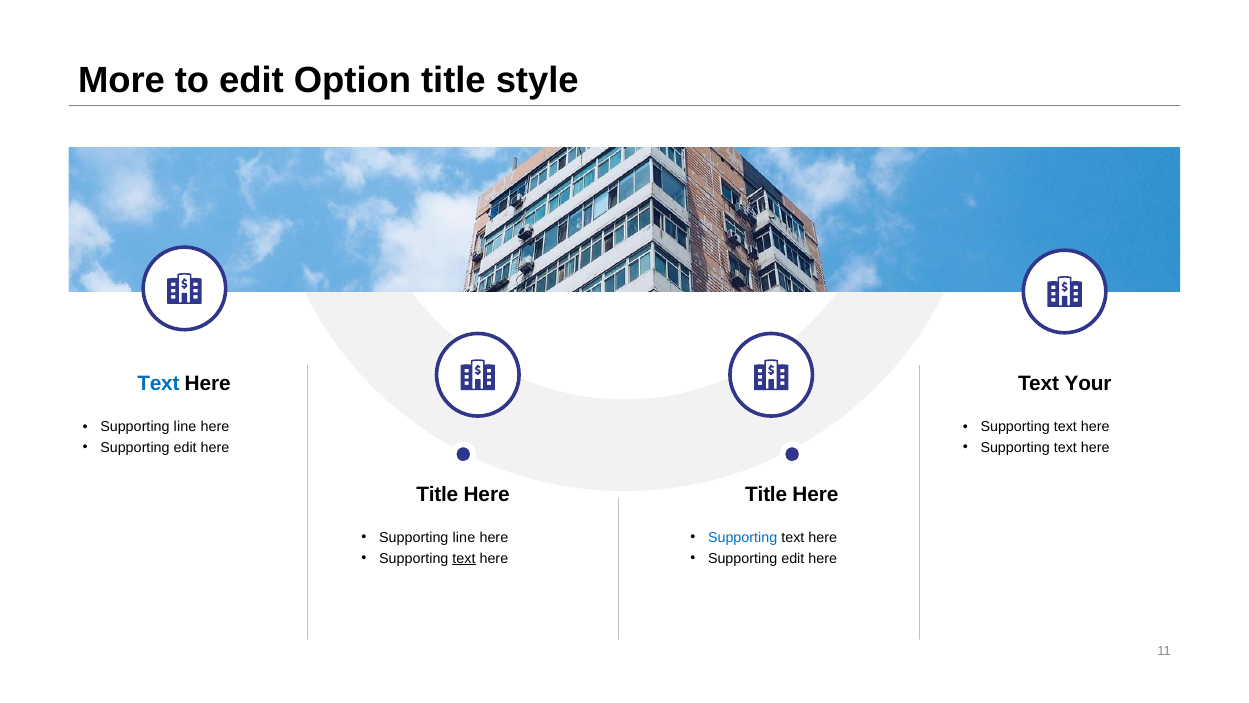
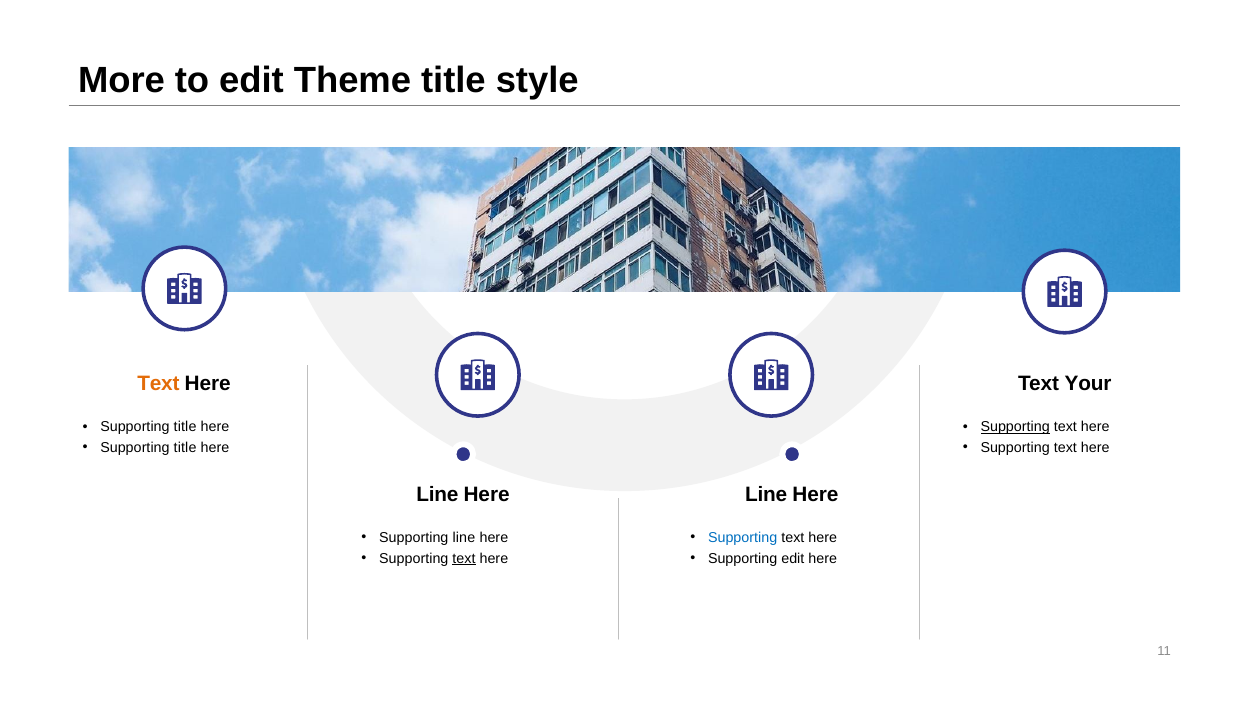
Option: Option -> Theme (352, 81)
Text colour: blue -> orange (158, 384)
line: line -> title (185, 427)
Supporting underline: none -> present (1015, 427)
edit: edit -> title (185, 447)
Title: Title -> Line (437, 494)
Title: Title -> Line (766, 494)
